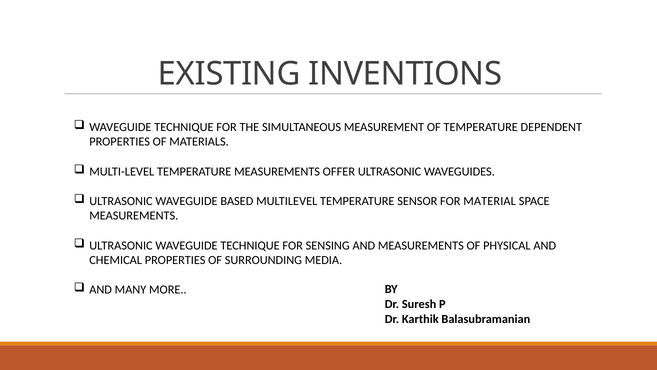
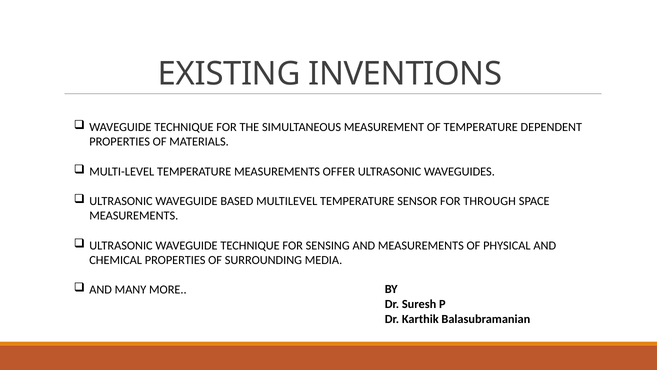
MATERIAL: MATERIAL -> THROUGH (490, 201)
